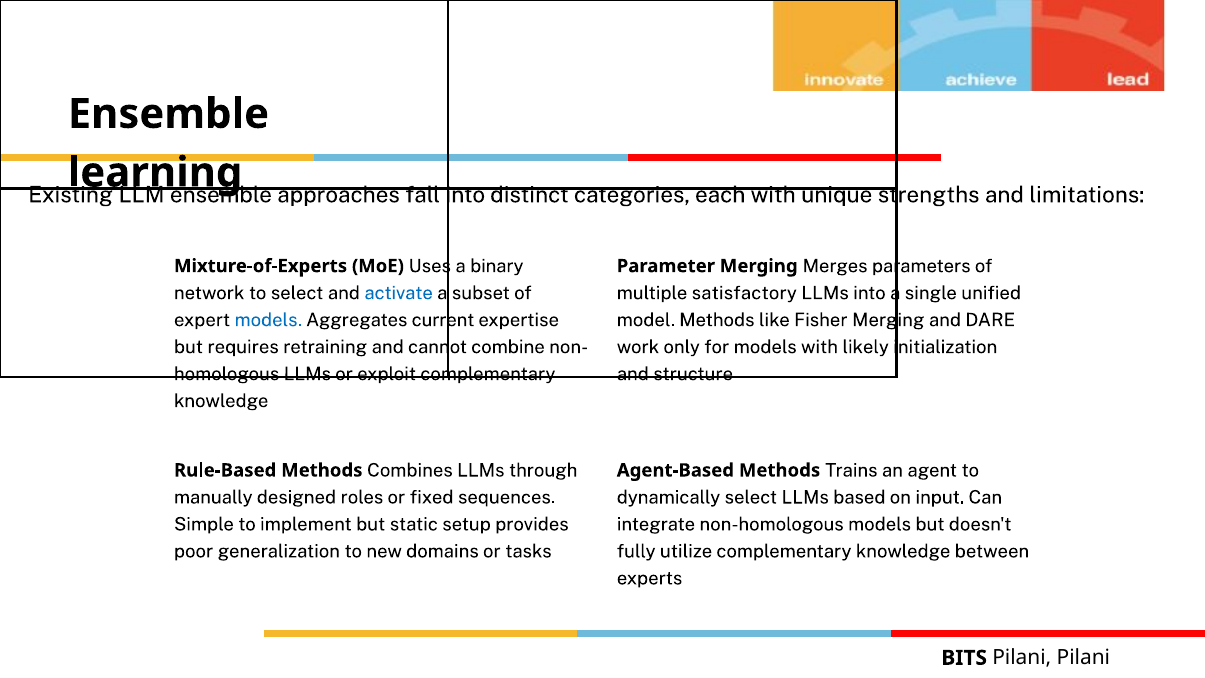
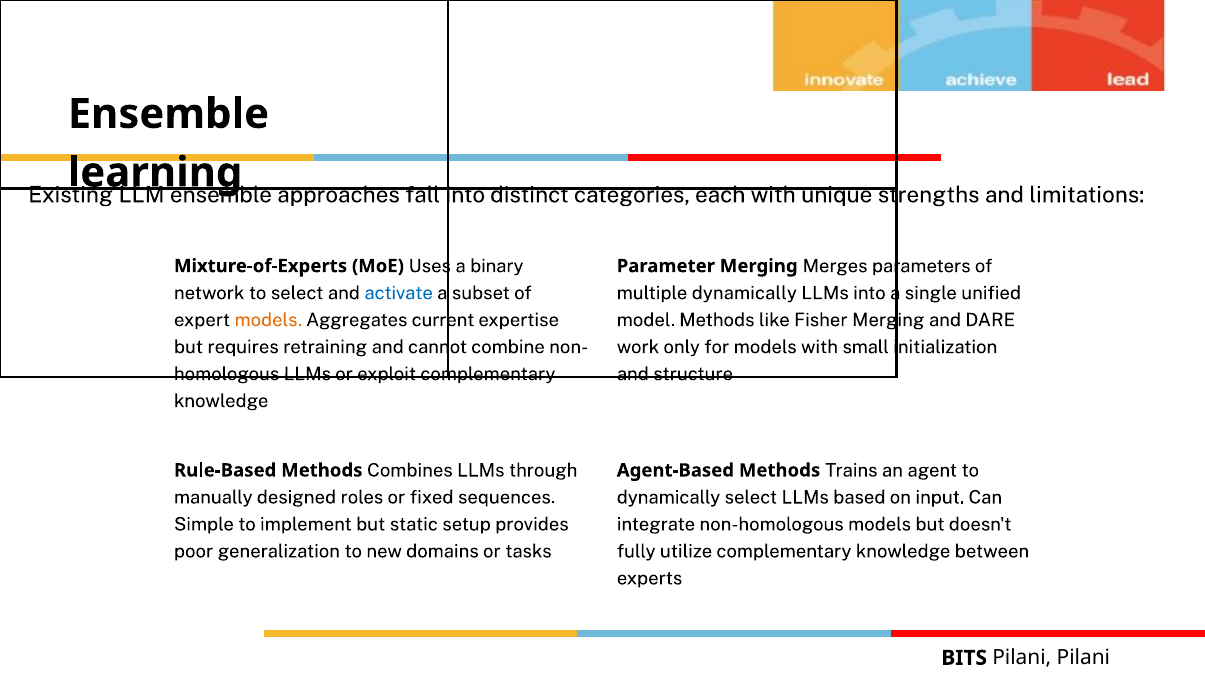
multiple satisfactory: satisfactory -> dynamically (744, 293)
models colour: blue -> orange (268, 320)
likely: likely -> small (866, 347)
